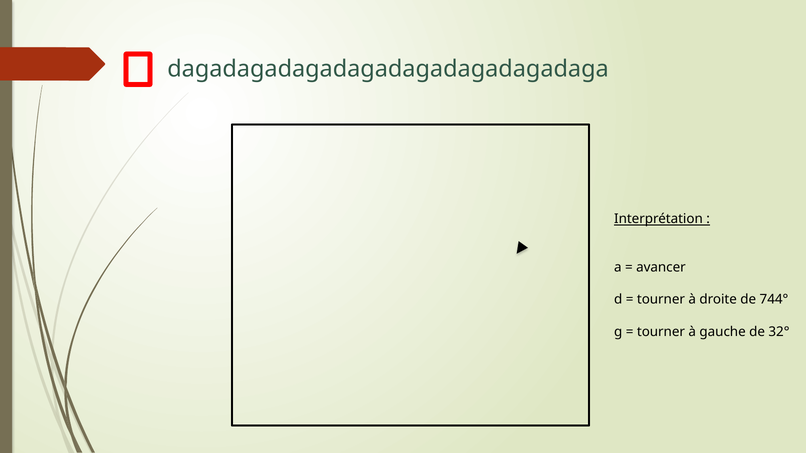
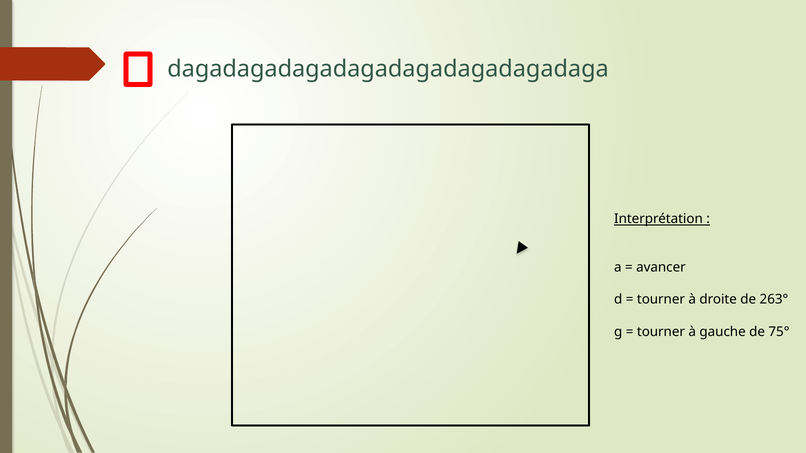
744°: 744° -> 263° (774, 300)
32°: 32° -> 75° (779, 332)
